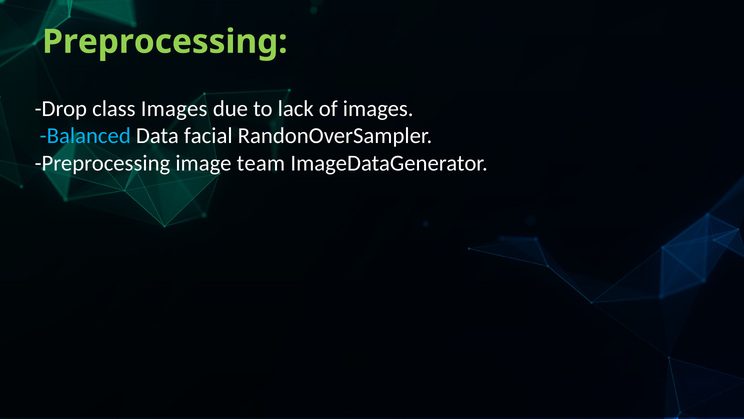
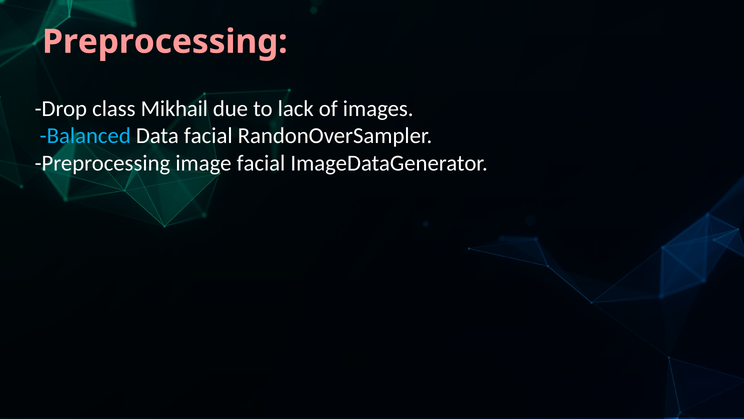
Preprocessing colour: light green -> pink (165, 42)
class Images: Images -> Mikhail (174, 108)
image team: team -> facial (261, 163)
